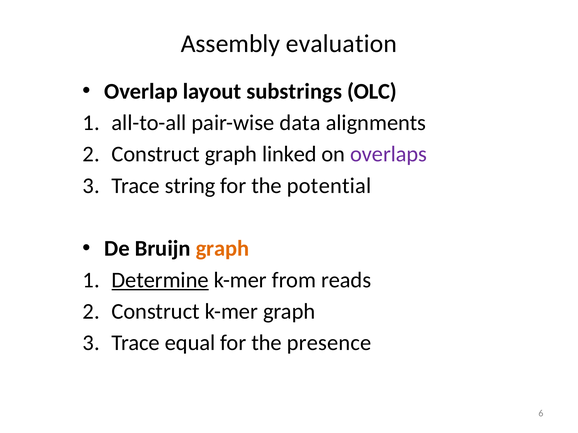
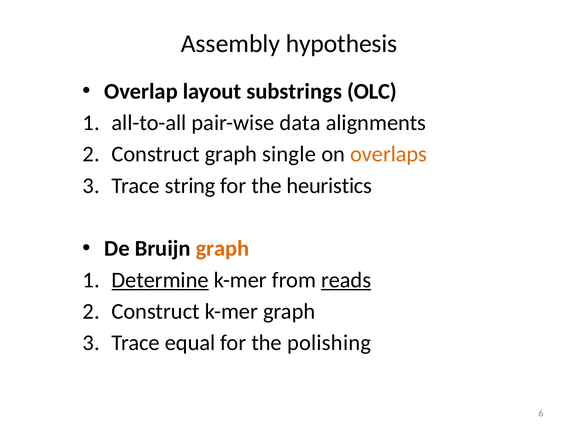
evaluation: evaluation -> hypothesis (342, 44)
linked: linked -> single (289, 154)
overlaps colour: purple -> orange (389, 154)
potential: potential -> heuristics (329, 186)
reads underline: none -> present (346, 280)
presence: presence -> polishing (329, 343)
